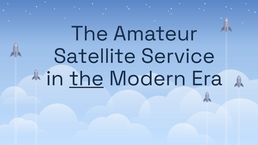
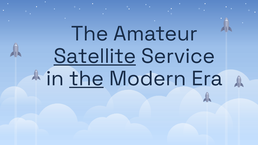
Satellite underline: none -> present (95, 56)
